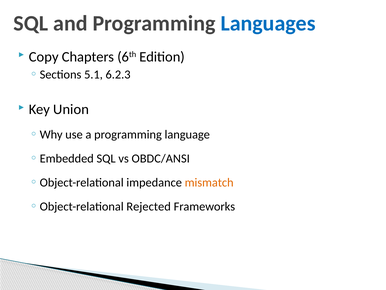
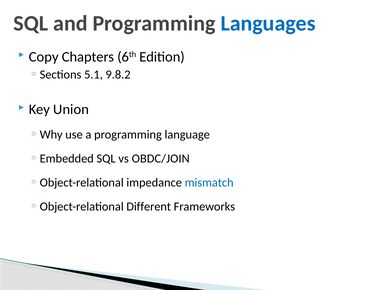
6.2.3: 6.2.3 -> 9.8.2 (118, 74)
OBDC/ANSI: OBDC/ANSI -> OBDC/JOIN (161, 158)
mismatch colour: orange -> blue (209, 182)
Rejected: Rejected -> Different (149, 206)
